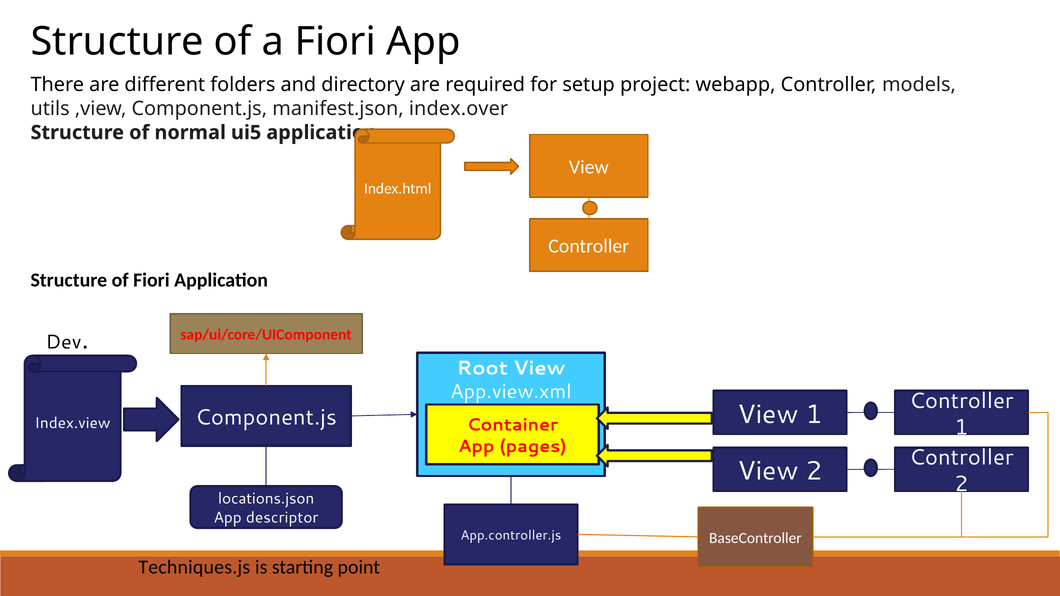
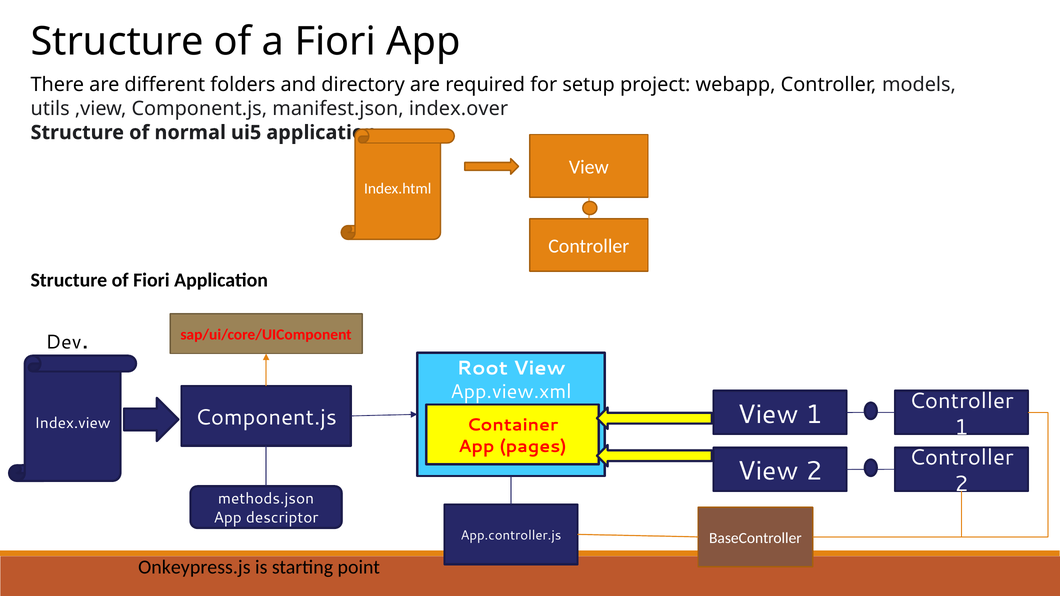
locations.json: locations.json -> methods.json (266, 499)
Techniques.js: Techniques.js -> Onkeypress.js (194, 567)
